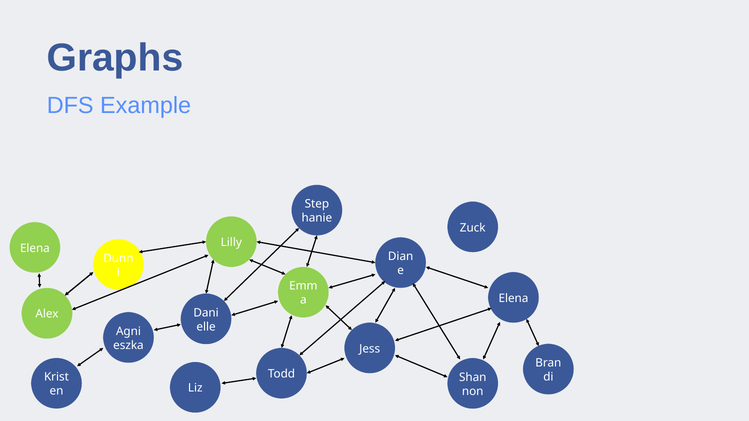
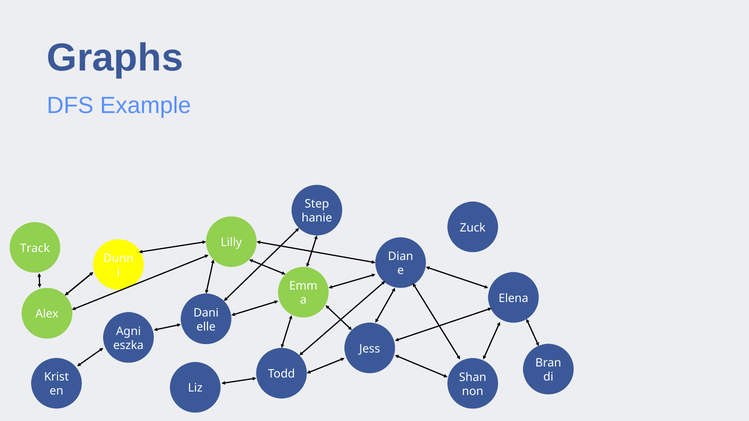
Elena: Elena -> Track (35, 248)
